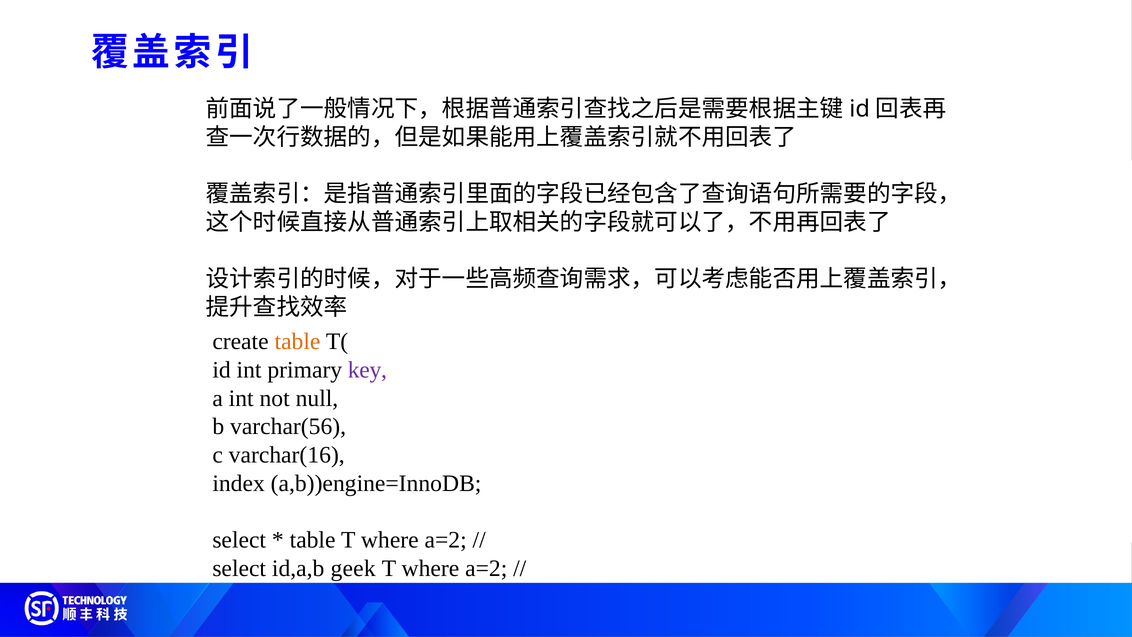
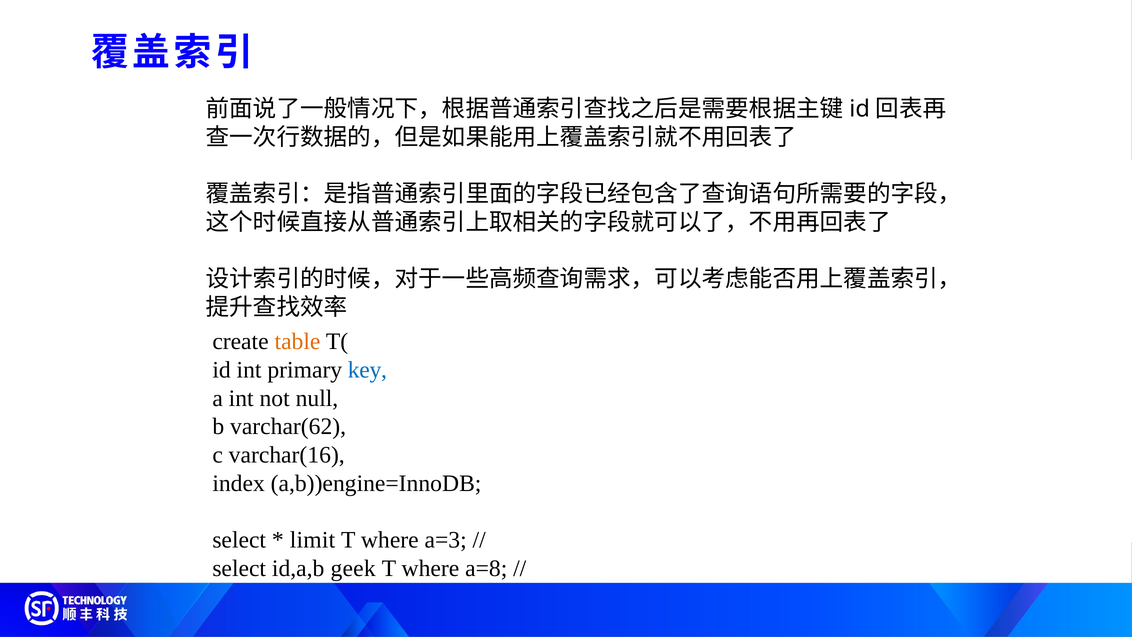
key colour: purple -> blue (367, 370)
varchar(56: varchar(56 -> varchar(62 (288, 426)
table: table -> limit (312, 540)
a=2: a=2 -> a=3 (446, 540)
a=2: a=2 -> a=8 (486, 568)
